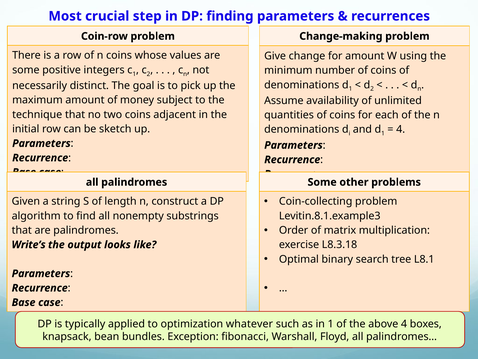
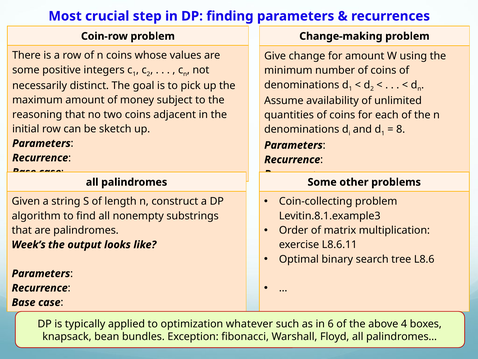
technique: technique -> reasoning (37, 114)
4: 4 -> 8 (401, 129)
L8.3.18: L8.3.18 -> L8.6.11 (340, 244)
Write’s: Write’s -> Week’s (29, 244)
L8.1: L8.1 -> L8.6 (424, 259)
in 1: 1 -> 6 (331, 323)
